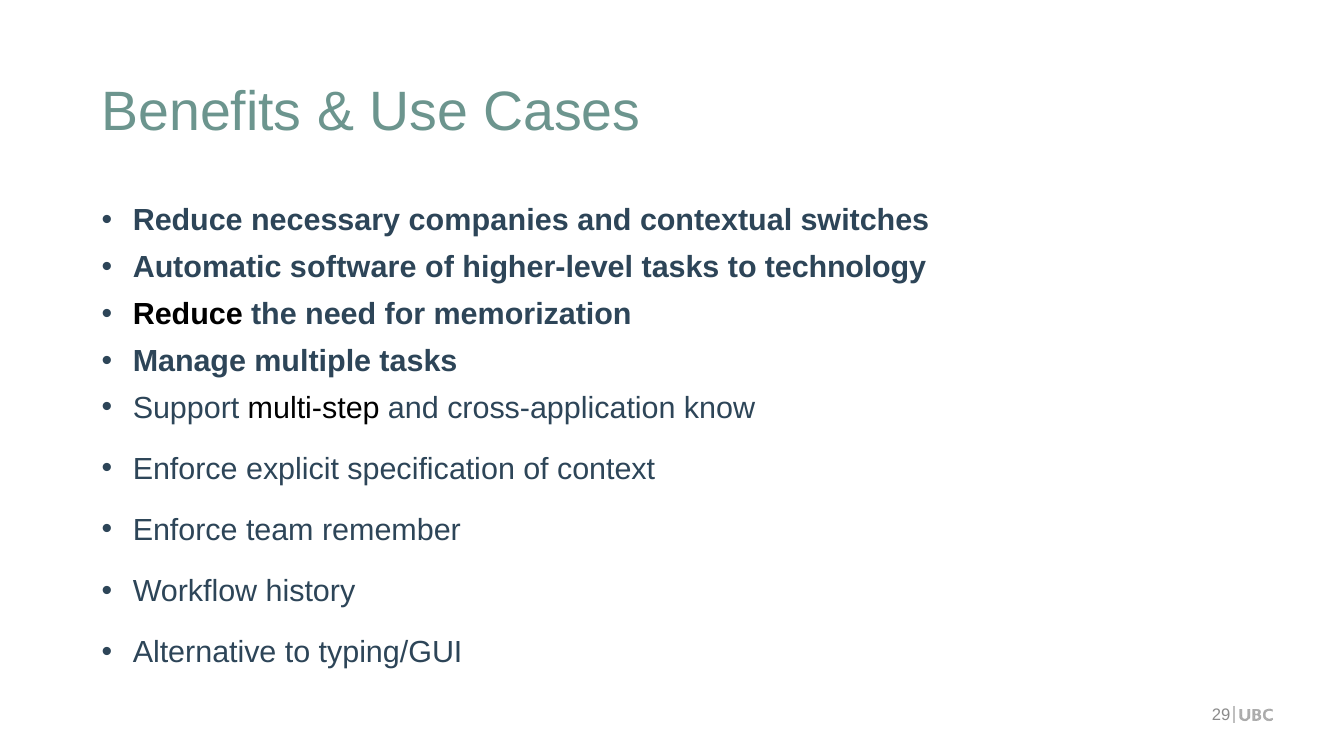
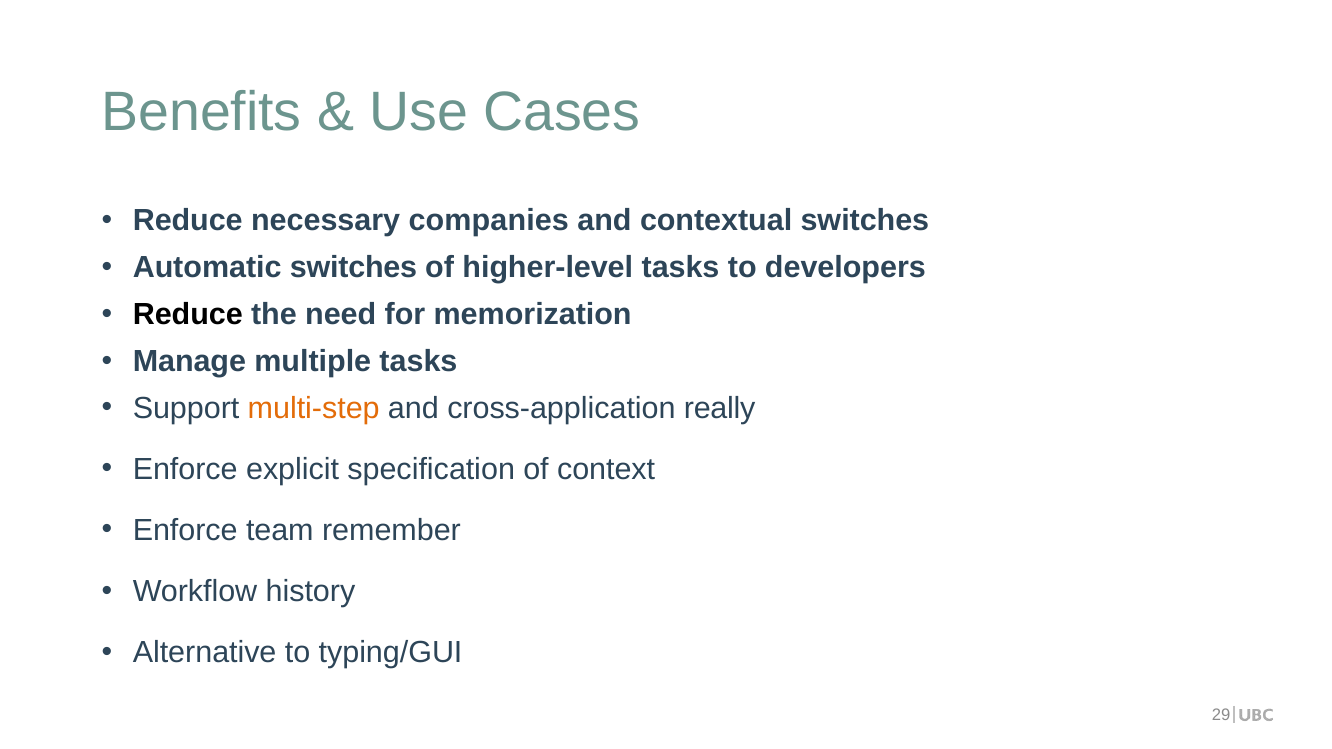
Automatic software: software -> switches (354, 268)
technology: technology -> developers (845, 268)
multi-step colour: black -> orange (314, 408)
know: know -> really (720, 408)
